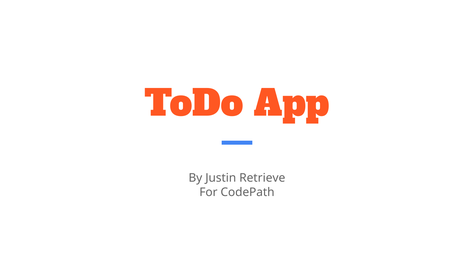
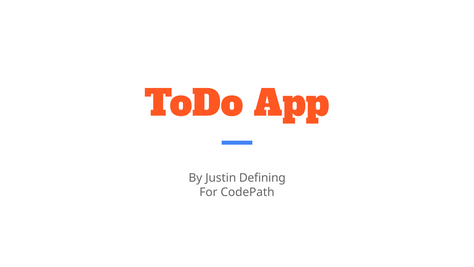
Retrieve: Retrieve -> Defining (262, 178)
